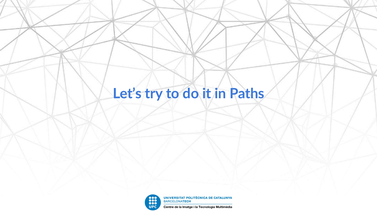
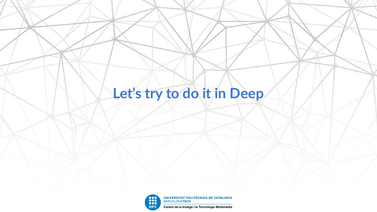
Paths: Paths -> Deep (247, 94)
